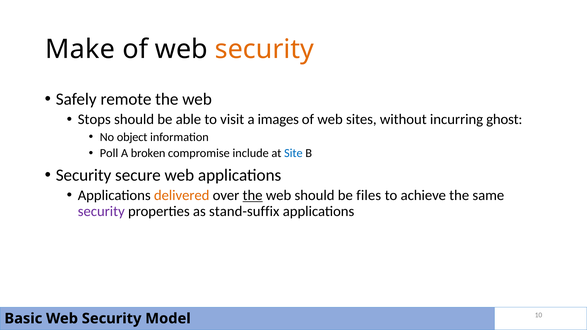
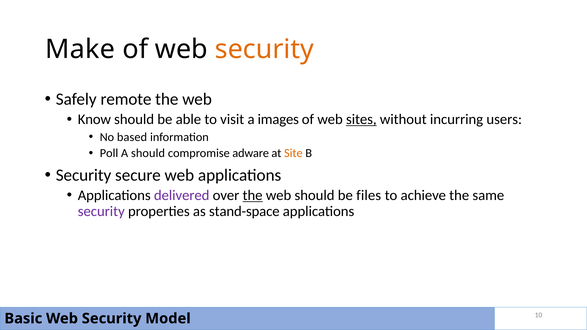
Stops: Stops -> Know (94, 119)
sites underline: none -> present (361, 119)
ghost: ghost -> users (504, 119)
object: object -> based (132, 137)
A broken: broken -> should (148, 153)
include: include -> adware (251, 153)
Site colour: blue -> orange (293, 153)
delivered colour: orange -> purple (182, 196)
stand-suffix: stand-suffix -> stand-space (244, 211)
